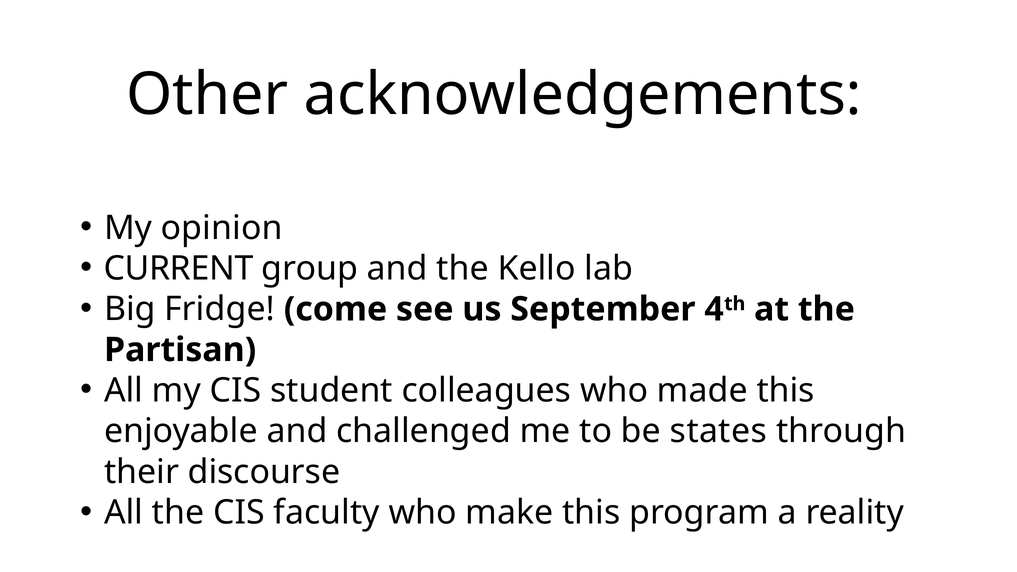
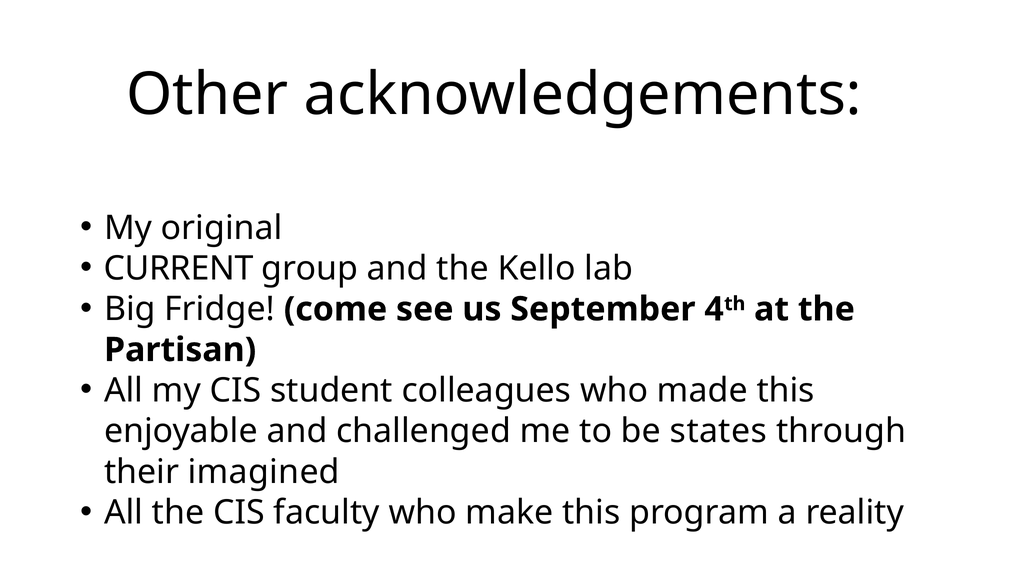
opinion: opinion -> original (222, 228)
discourse: discourse -> imagined (264, 472)
